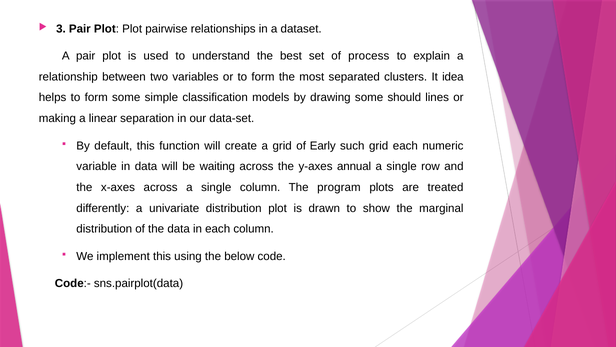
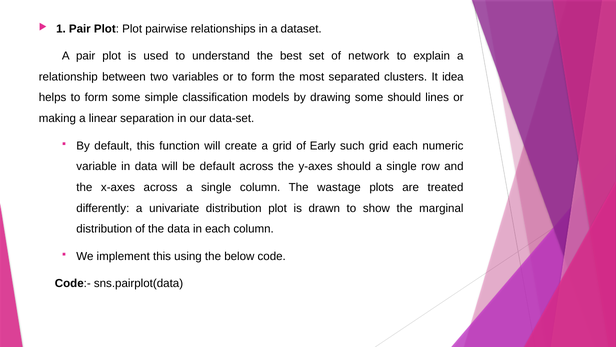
3: 3 -> 1 (61, 29)
process: process -> network (369, 56)
be waiting: waiting -> default (217, 166)
y-axes annual: annual -> should (354, 166)
program: program -> wastage (339, 187)
